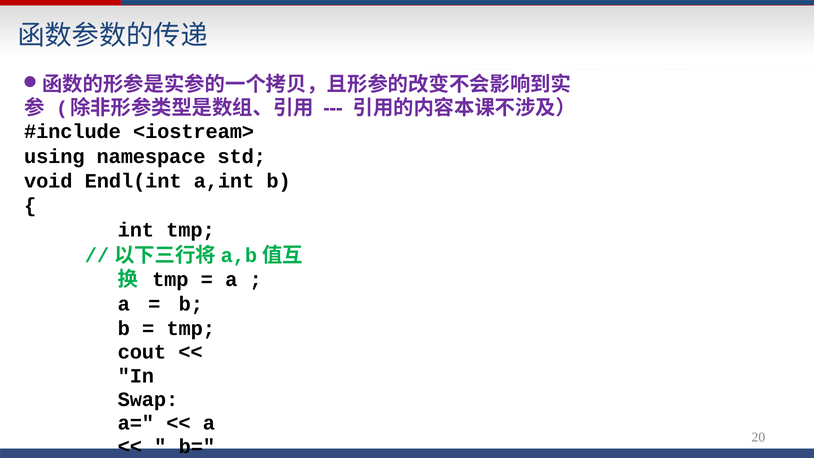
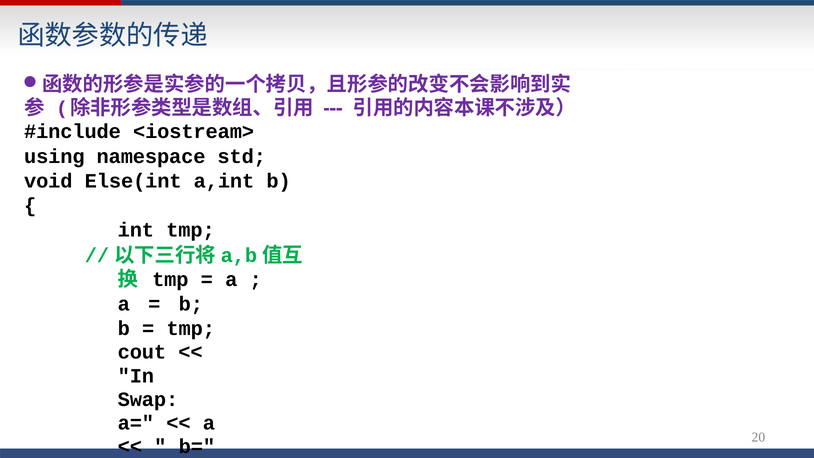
Endl(int: Endl(int -> Else(int (133, 181)
